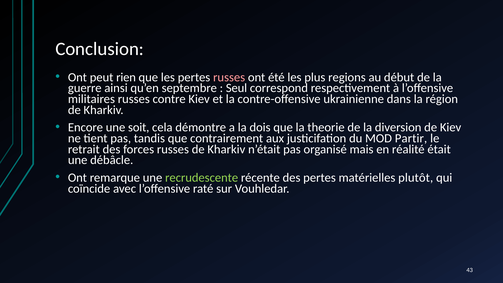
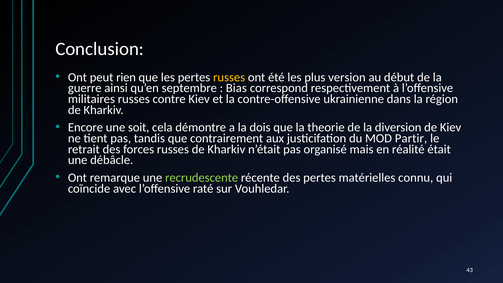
russes colour: pink -> yellow (229, 77)
regions: regions -> version (347, 77)
Seul: Seul -> Bias (236, 88)
plutôt: plutôt -> connu (416, 178)
